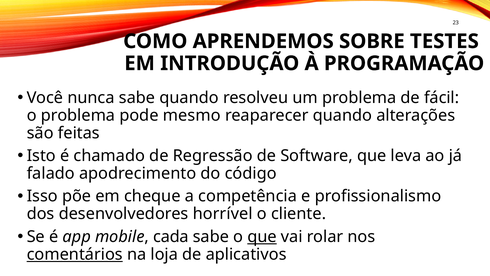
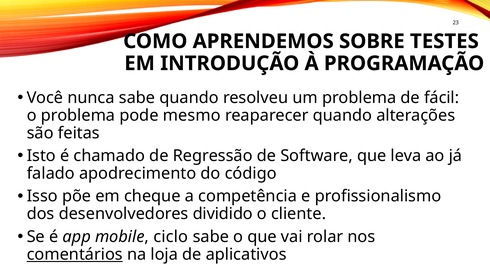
horrível: horrível -> dividido (223, 214)
cada: cada -> ciclo (171, 236)
que underline: present -> none (262, 236)
